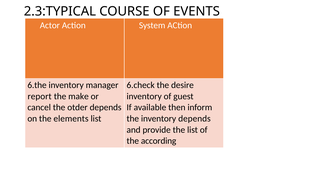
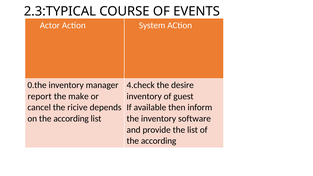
6.the: 6.the -> 0.the (37, 85)
6.check: 6.check -> 4.check (141, 85)
otder: otder -> ricive (77, 107)
on the elements: elements -> according (71, 119)
inventory depends: depends -> software (195, 119)
